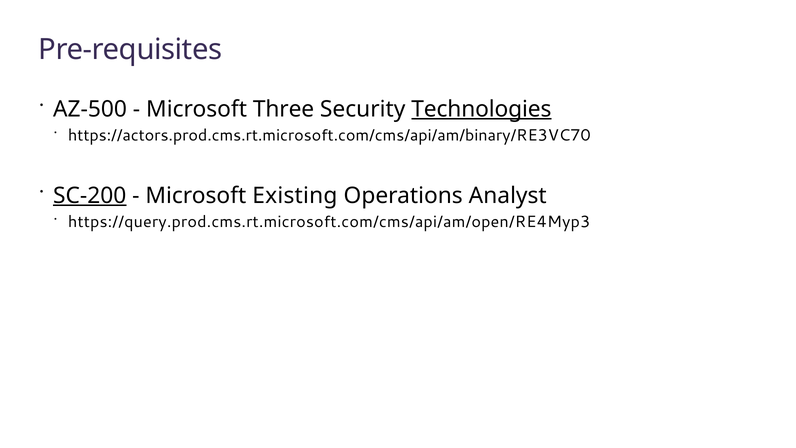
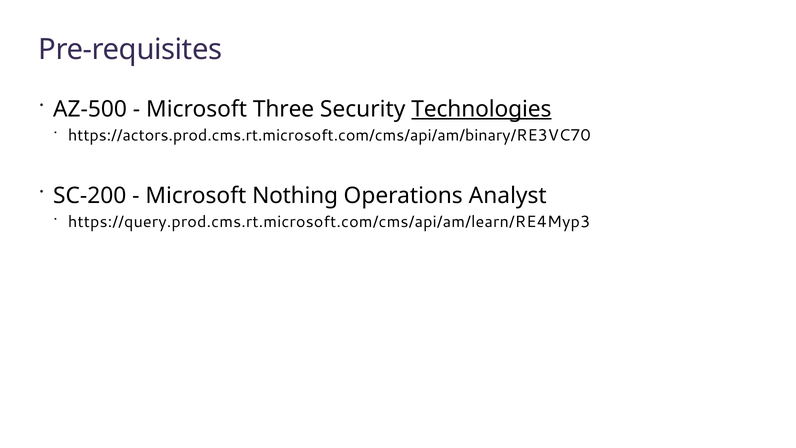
SC-200 underline: present -> none (90, 195)
Existing: Existing -> Nothing (295, 195)
https://query.prod.cms.rt.microsoft.com/cms/api/am/open/RE4Myp3: https://query.prod.cms.rt.microsoft.com/cms/api/am/open/RE4Myp3 -> https://query.prod.cms.rt.microsoft.com/cms/api/am/learn/RE4Myp3 (329, 222)
